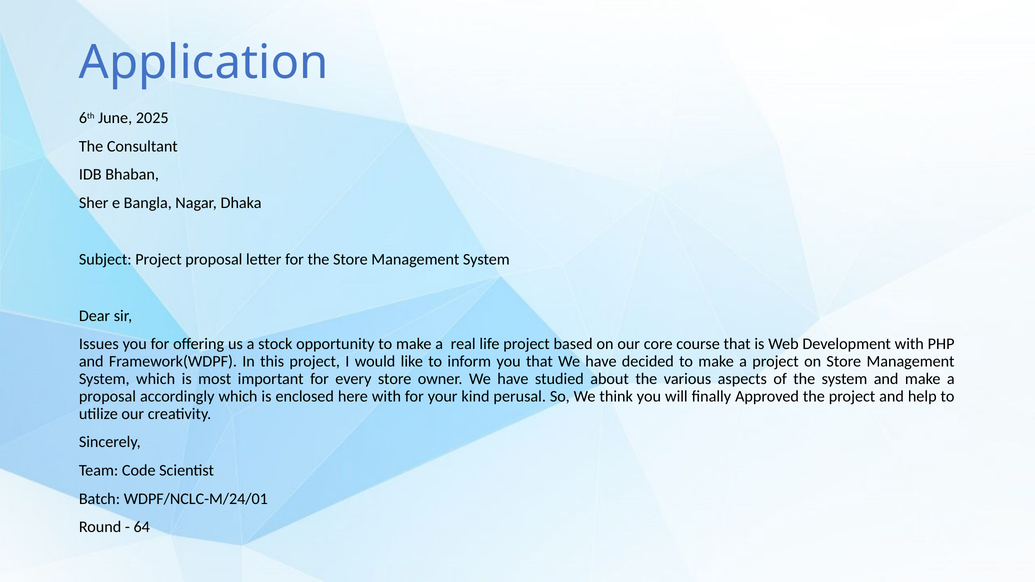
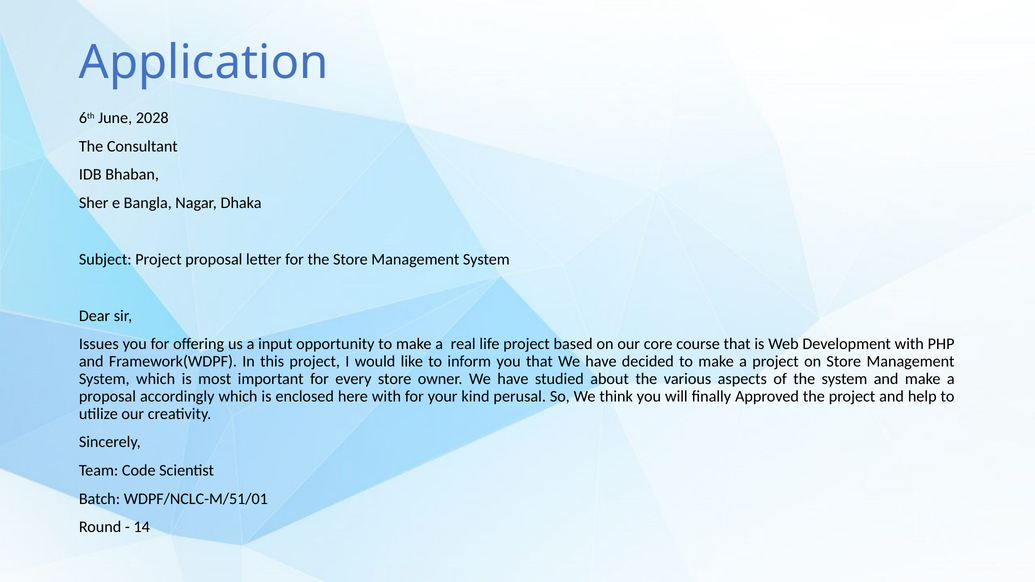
2025: 2025 -> 2028 (152, 118)
stock: stock -> input (275, 344)
WDPF/NCLC-M/24/01: WDPF/NCLC-M/24/01 -> WDPF/NCLC-M/51/01 (196, 499)
64: 64 -> 14 (142, 527)
